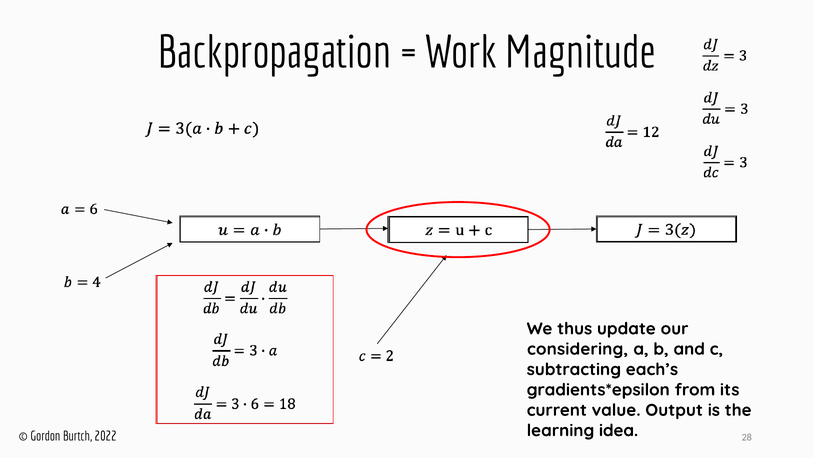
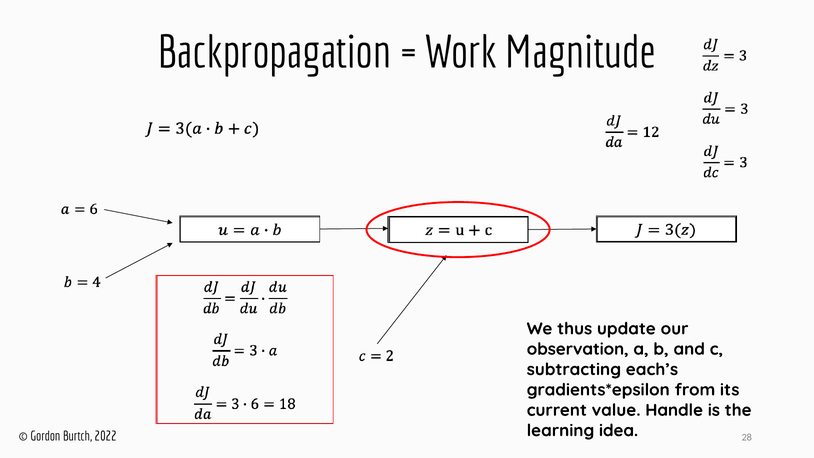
considering: considering -> observation (578, 349)
Output: Output -> Handle (674, 410)
